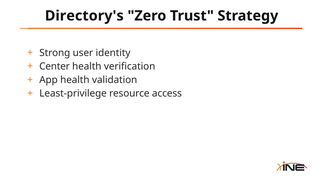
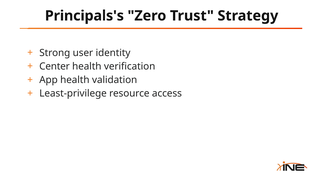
Directory's: Directory's -> Principals's (84, 16)
